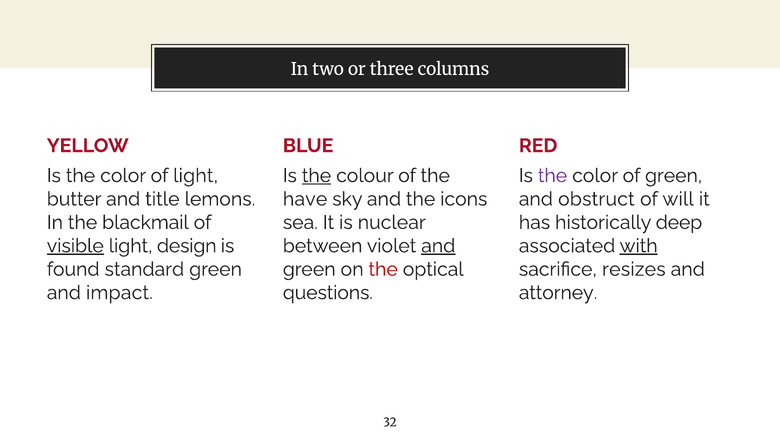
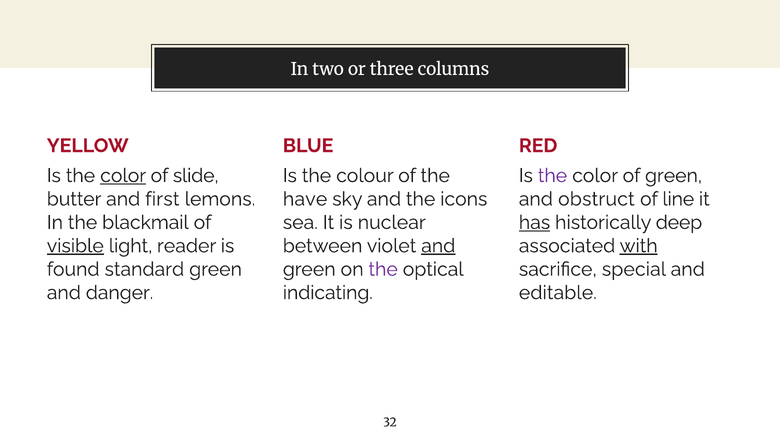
color underline: none -> present (123, 176)
of light: light -> slide (196, 176)
the underline: present -> none (317, 176)
title: title -> first (162, 199)
will: will -> line (678, 199)
has underline: none -> present (535, 222)
design: design -> reader (187, 246)
the colour: red -> purple (383, 269)
resizes: resizes -> special (634, 269)
impact: impact -> danger (120, 293)
questions: questions -> indicating (328, 293)
attorney: attorney -> editable (558, 293)
